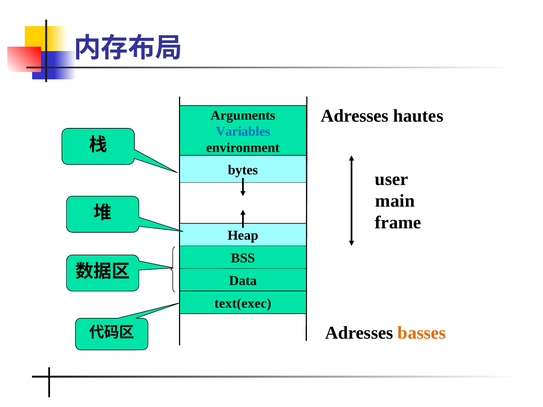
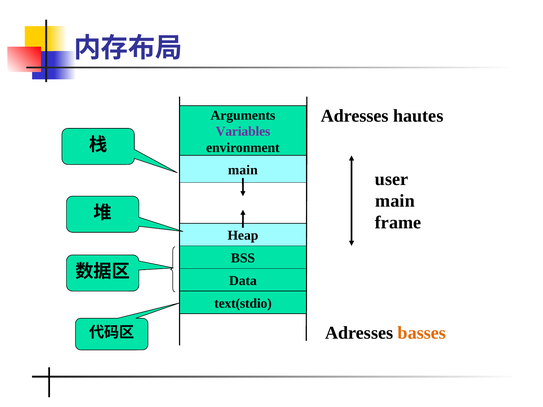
Variables colour: blue -> purple (243, 132)
bytes: bytes -> main (243, 170)
text(exec: text(exec -> text(stdio (243, 304)
